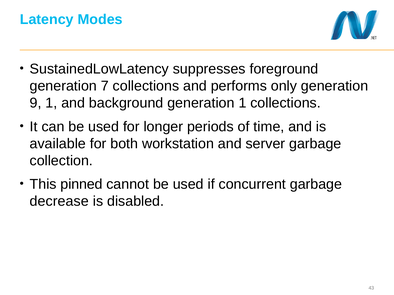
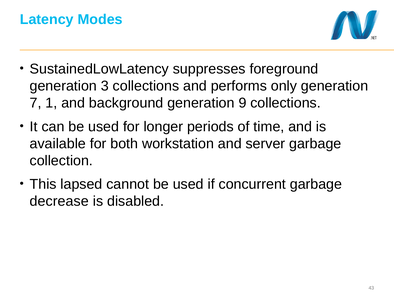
7: 7 -> 3 (105, 86)
9: 9 -> 7 (36, 103)
generation 1: 1 -> 9 (242, 103)
pinned: pinned -> lapsed (81, 185)
